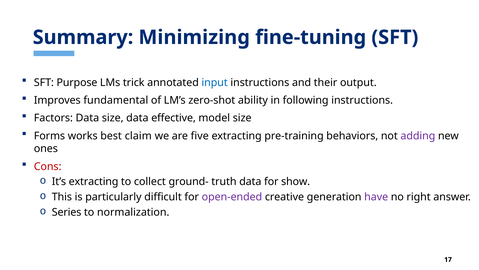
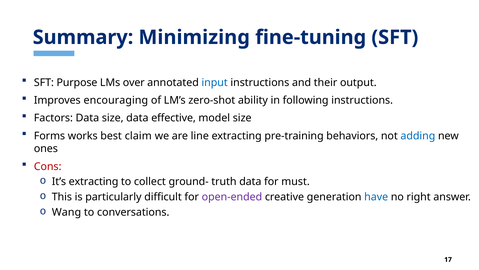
trick: trick -> over (134, 82)
fundamental: fundamental -> encouraging (116, 100)
five: five -> line (200, 136)
adding colour: purple -> blue (418, 136)
show: show -> must (296, 181)
have colour: purple -> blue (376, 197)
Series: Series -> Wang (66, 212)
normalization: normalization -> conversations (133, 212)
